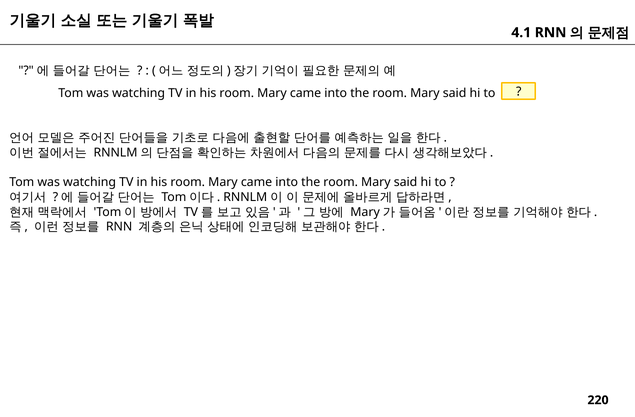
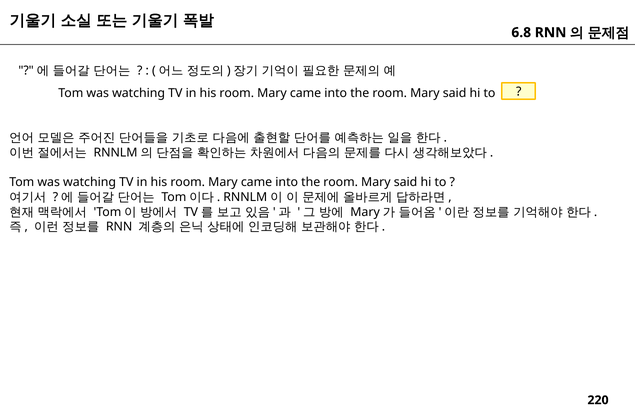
4.1: 4.1 -> 6.8 (521, 33)
